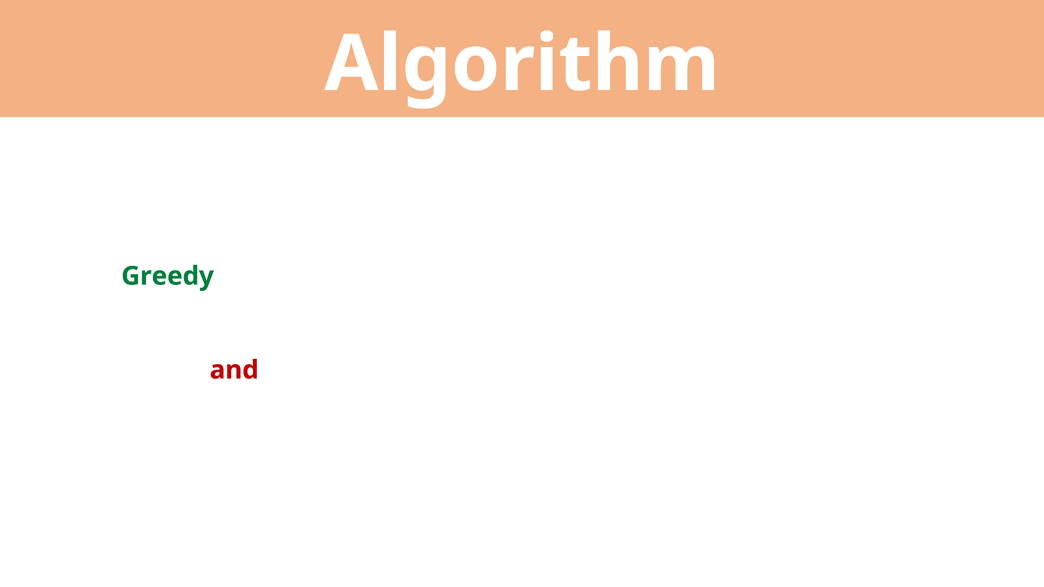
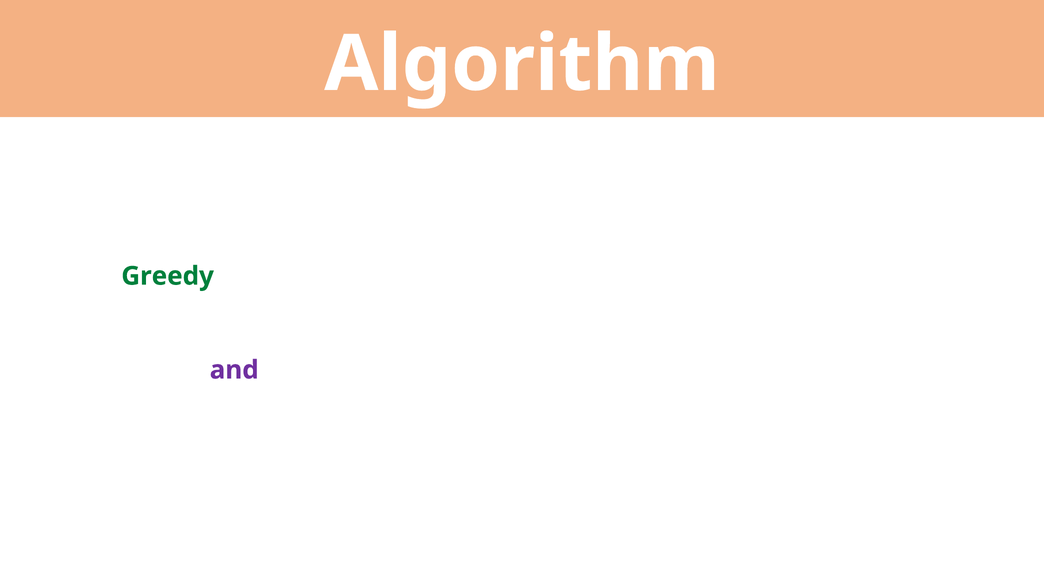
and colour: red -> purple (234, 370)
